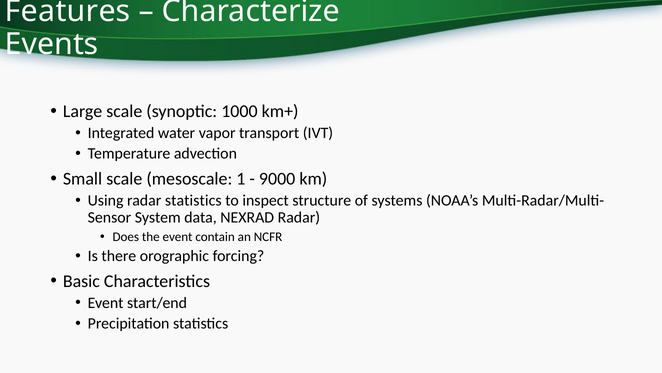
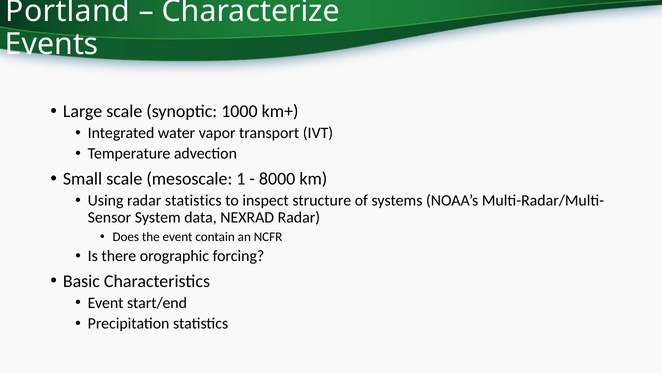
Features: Features -> Portland (68, 11)
9000: 9000 -> 8000 (277, 179)
